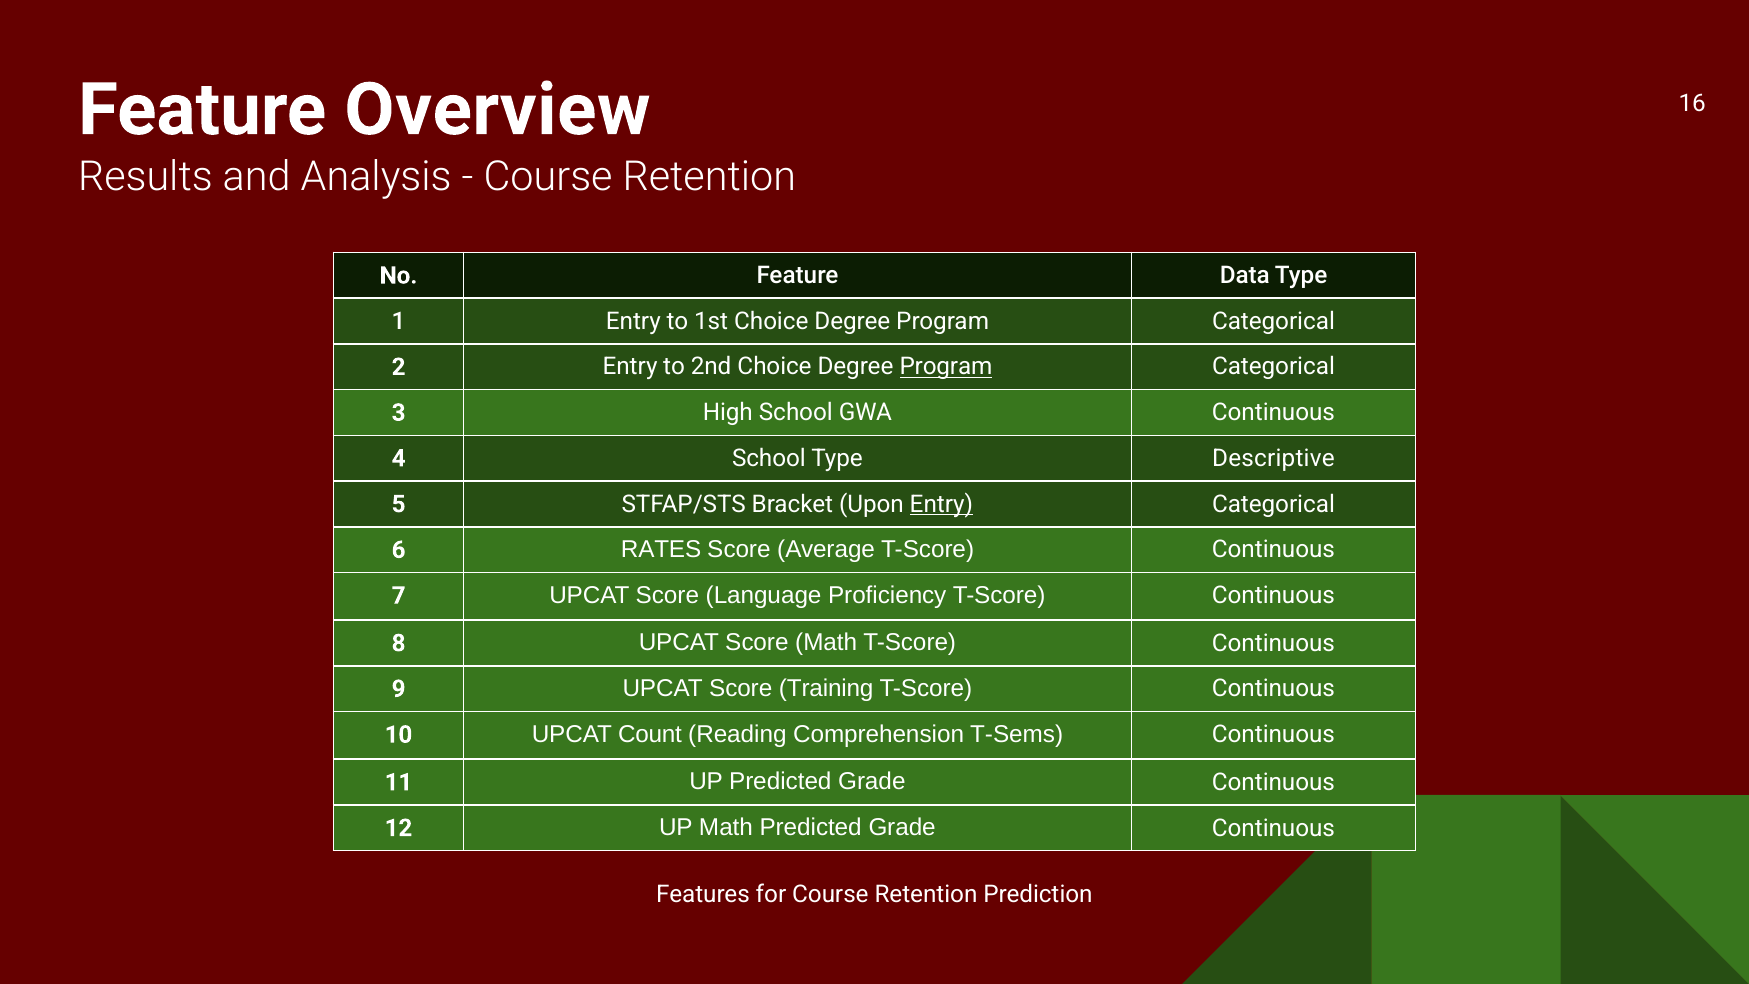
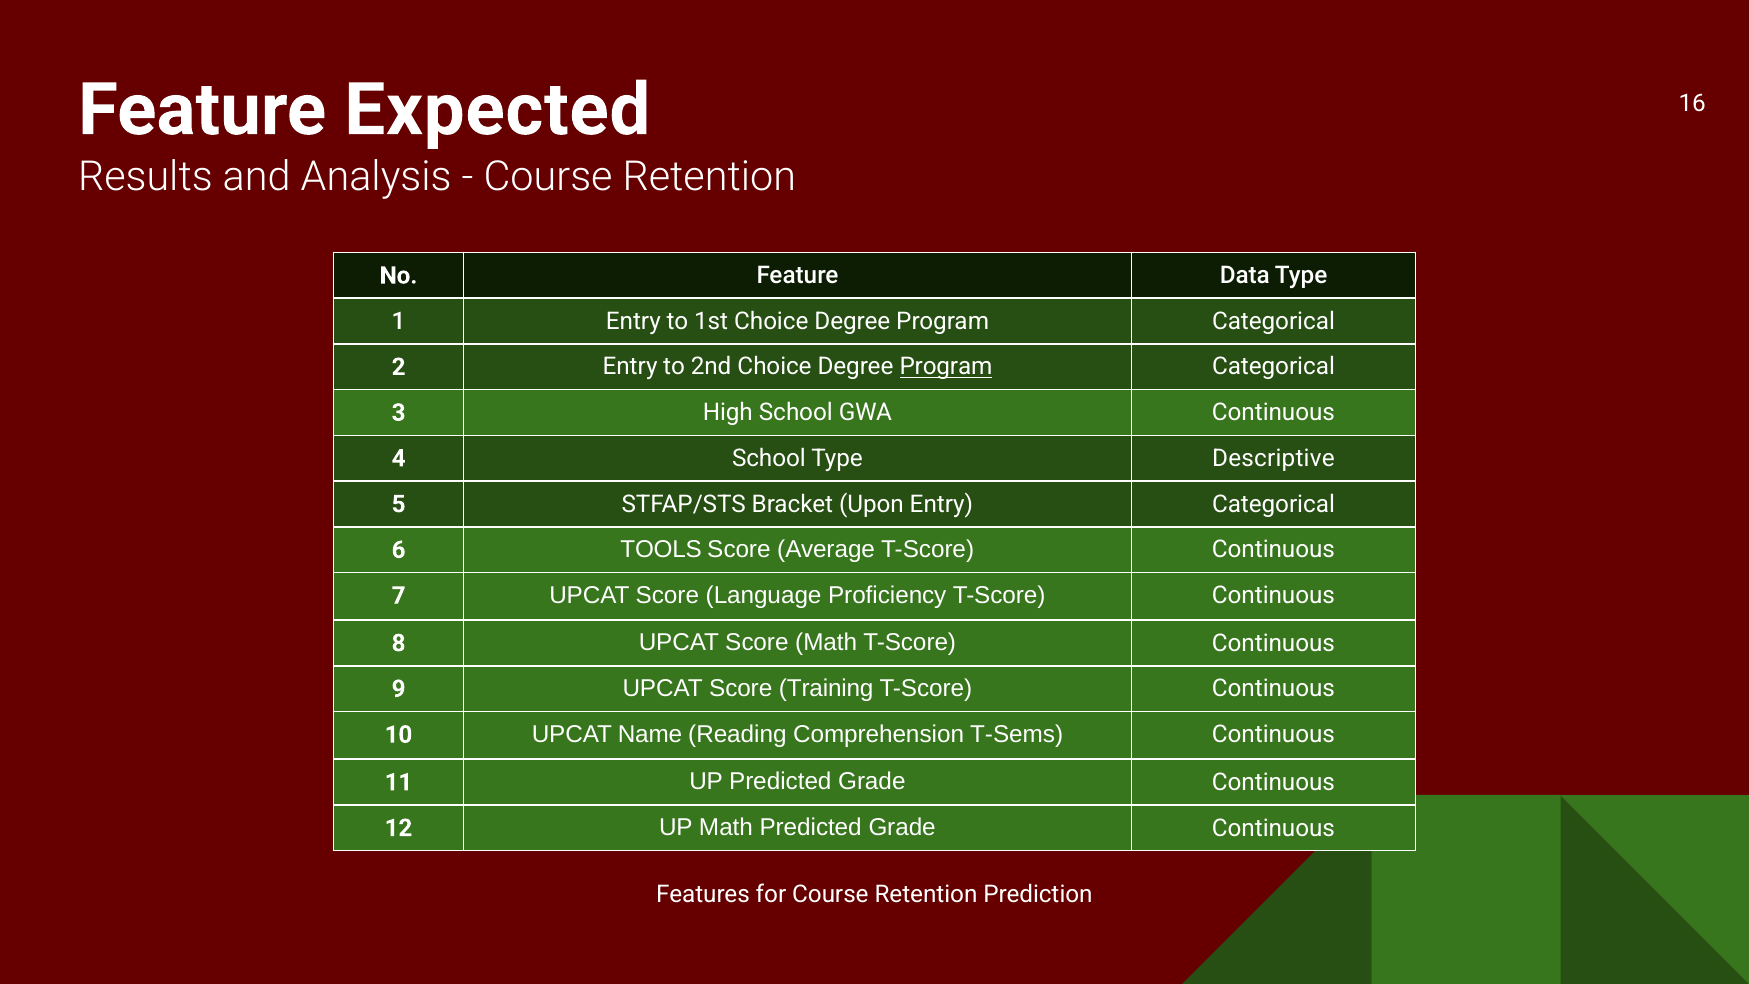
Overview: Overview -> Expected (497, 110)
Entry underline: present -> none (941, 504)
RATES: RATES -> TOOLS (661, 549)
Count: Count -> Name (650, 734)
